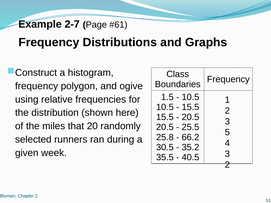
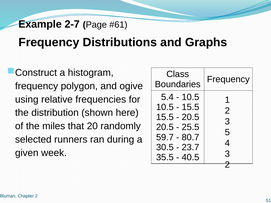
1.5: 1.5 -> 5.4 (167, 97)
25.8: 25.8 -> 59.7 (165, 137)
66.2: 66.2 -> 80.7 (190, 137)
35.2: 35.2 -> 23.7 (190, 148)
